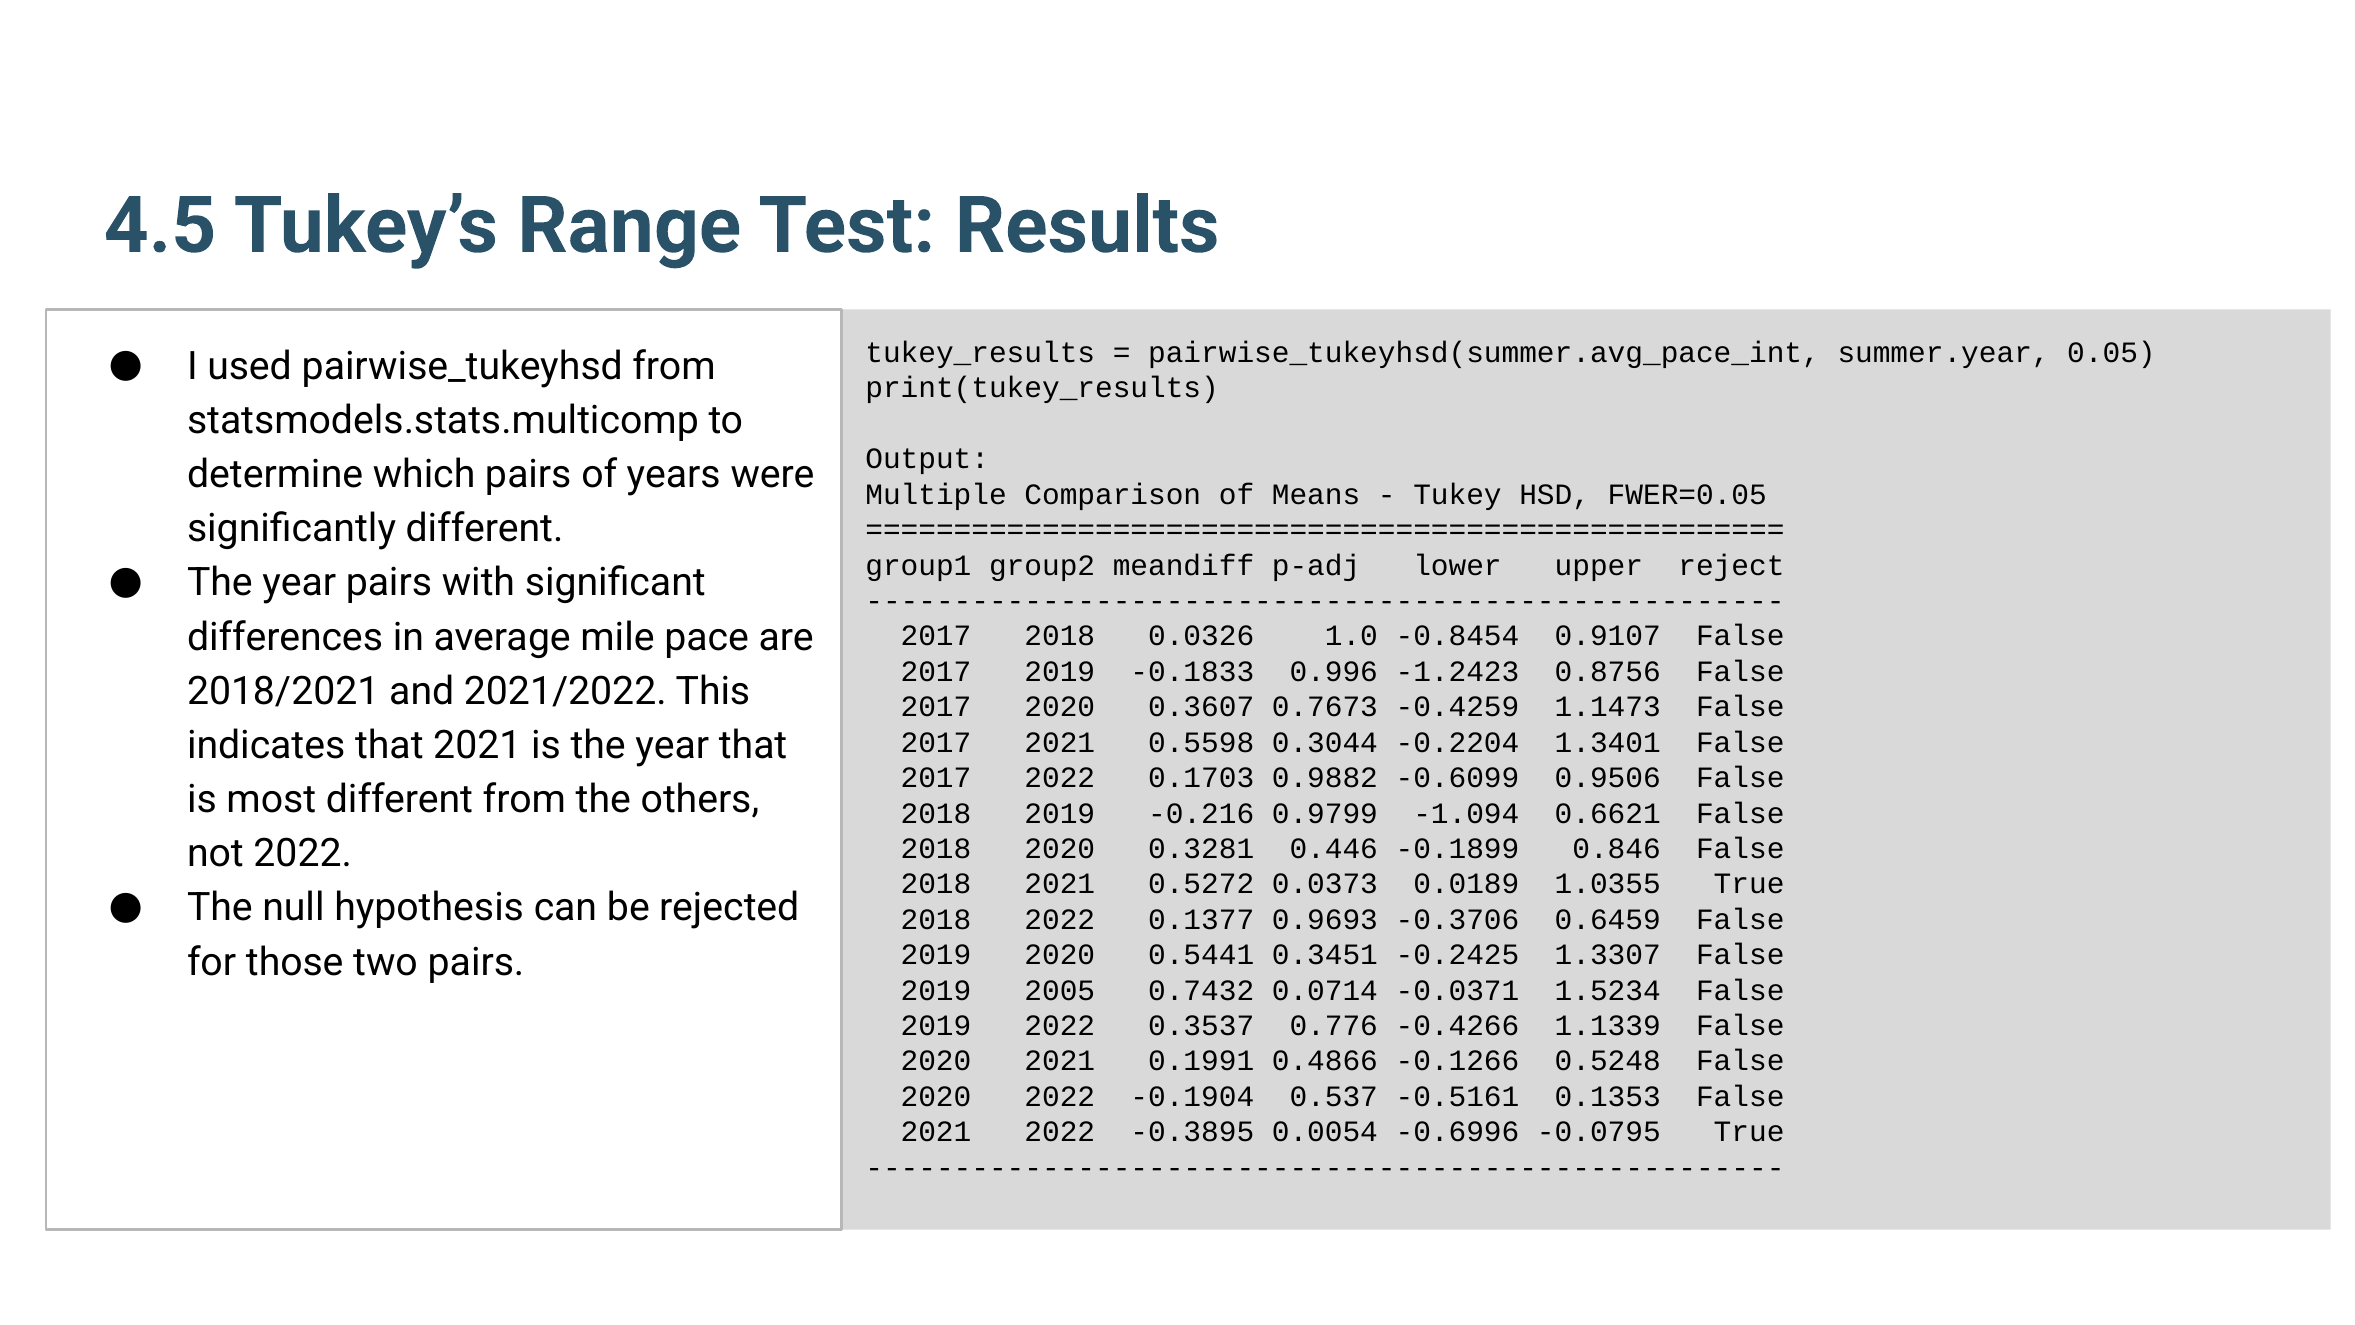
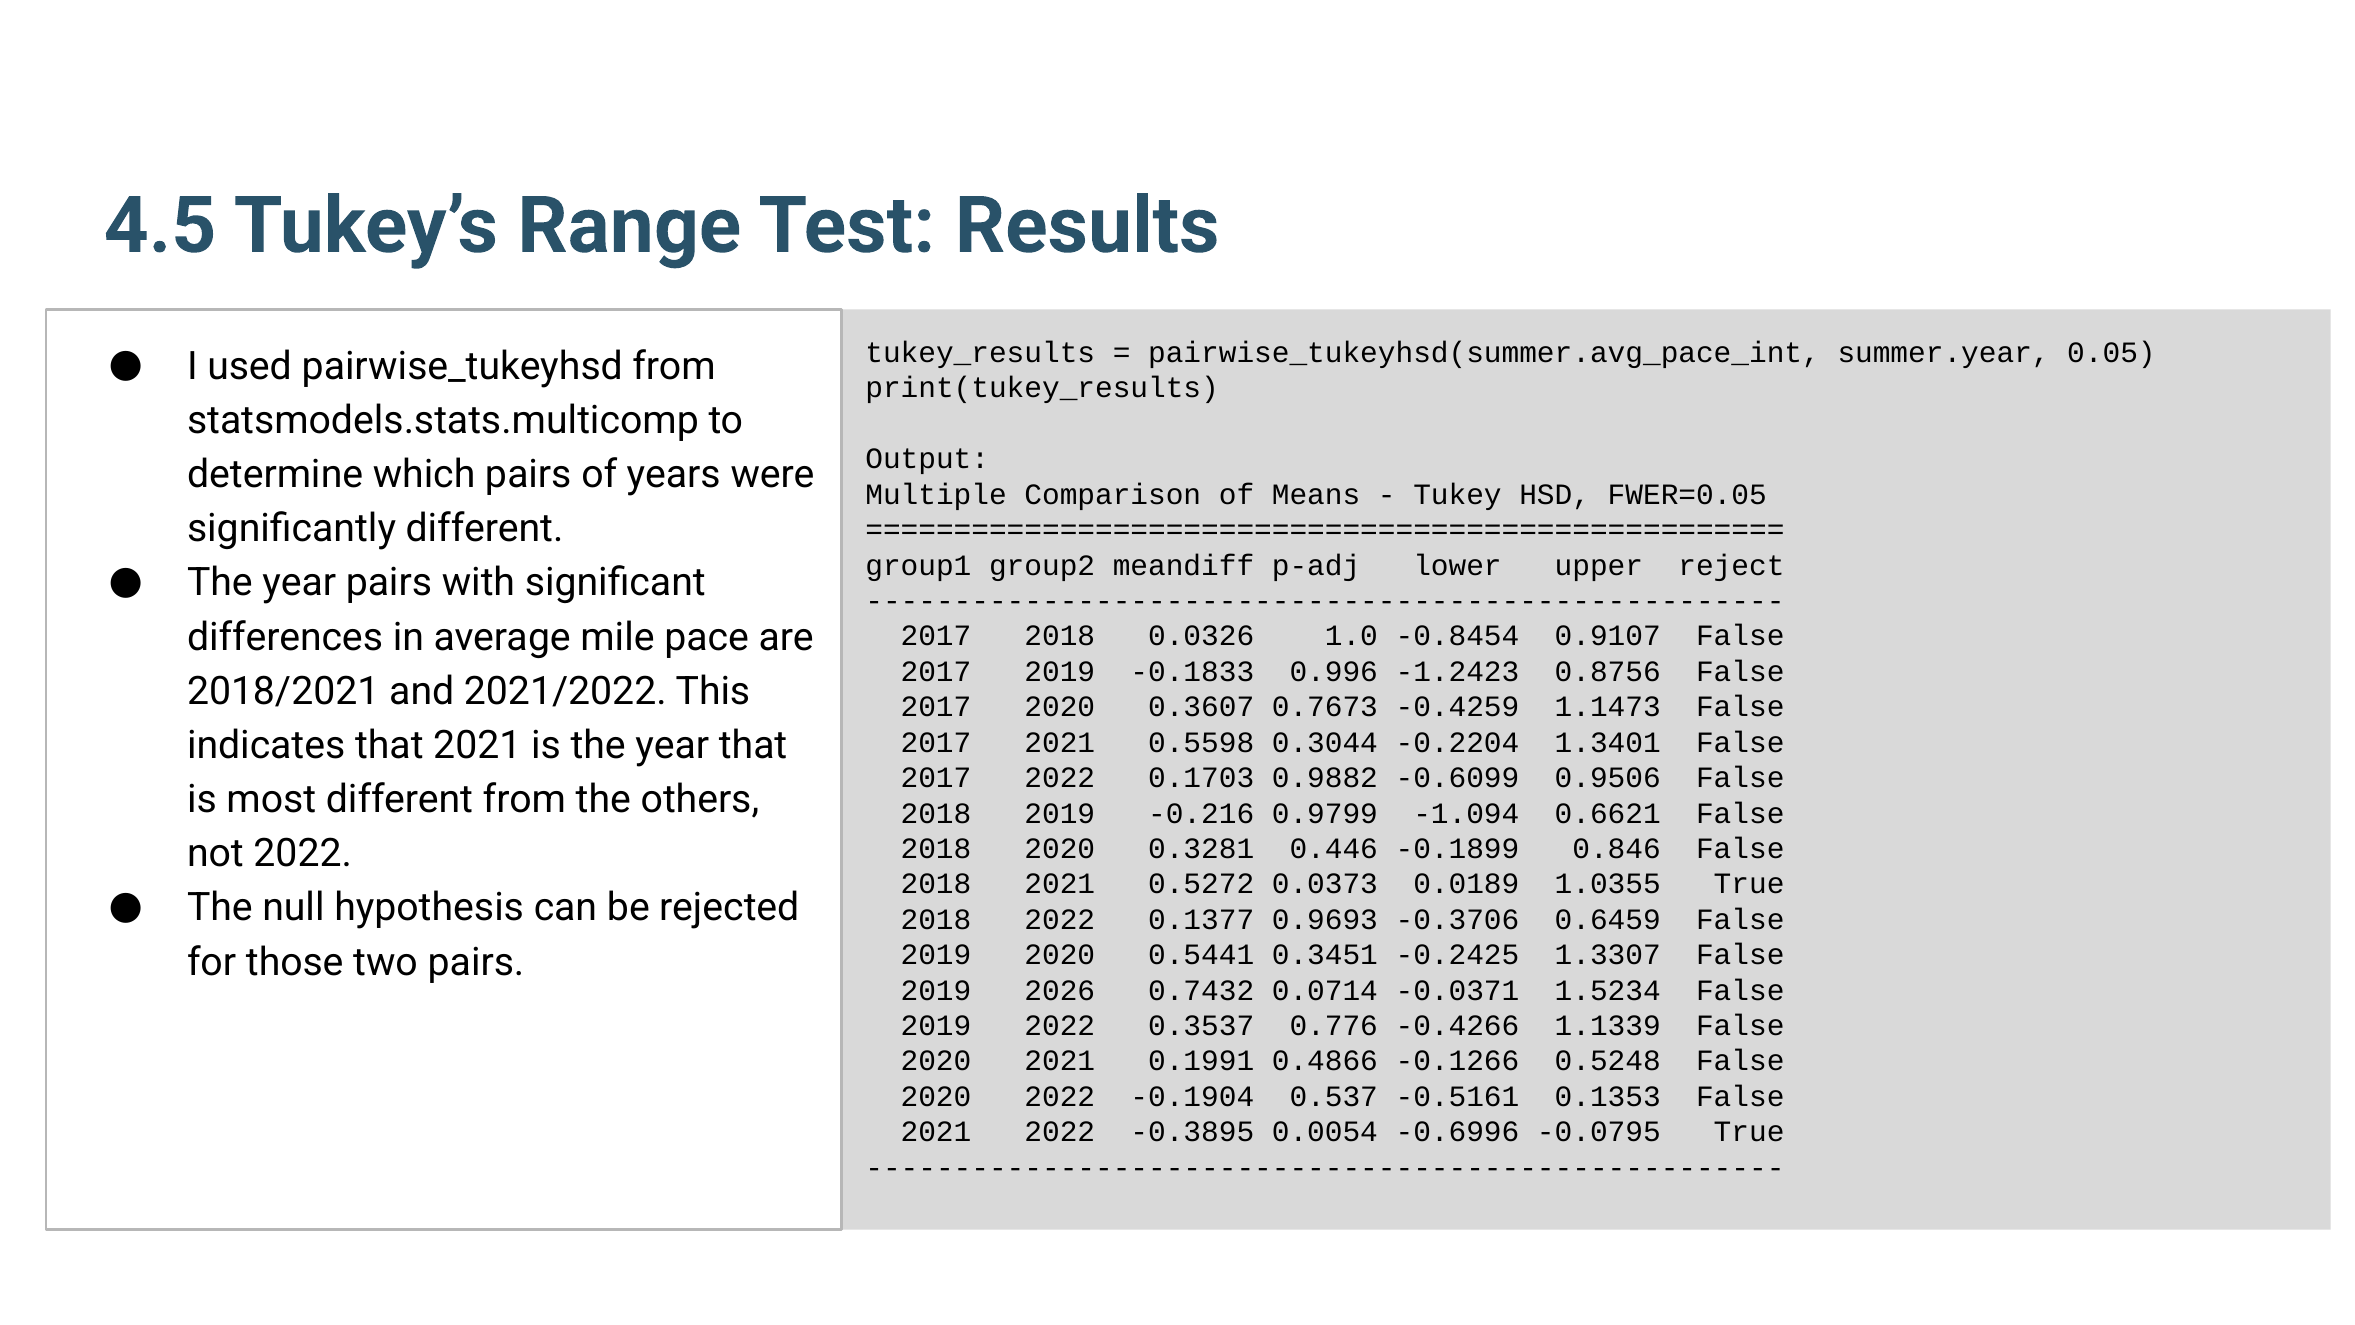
2005: 2005 -> 2026 (1060, 990)
